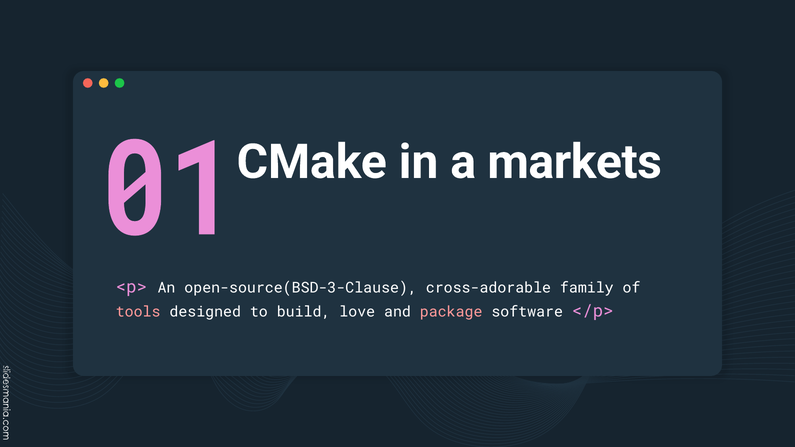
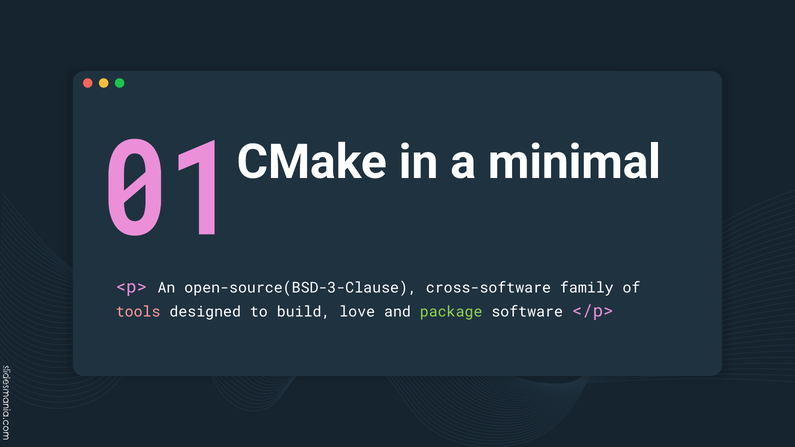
markets: markets -> minimal (574, 162)
cross-adorable: cross-adorable -> cross-software (488, 288)
package colour: pink -> light green (451, 312)
